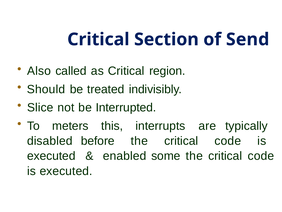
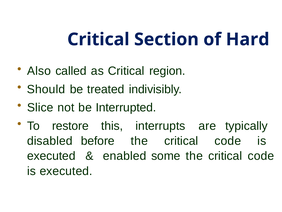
Send: Send -> Hard (248, 39)
meters: meters -> restore (70, 126)
